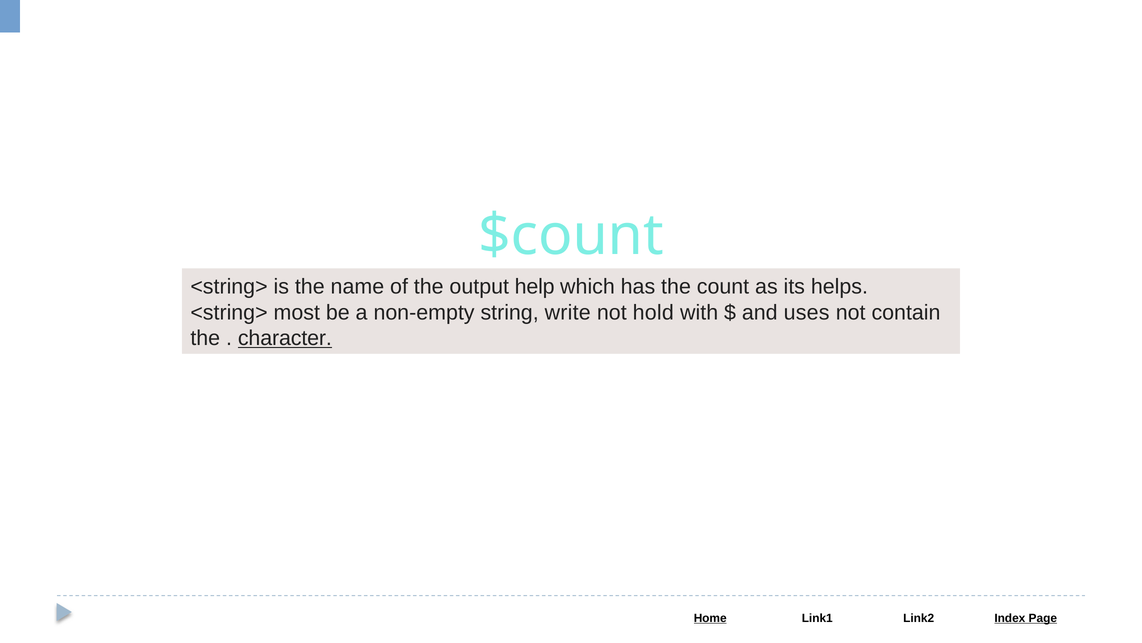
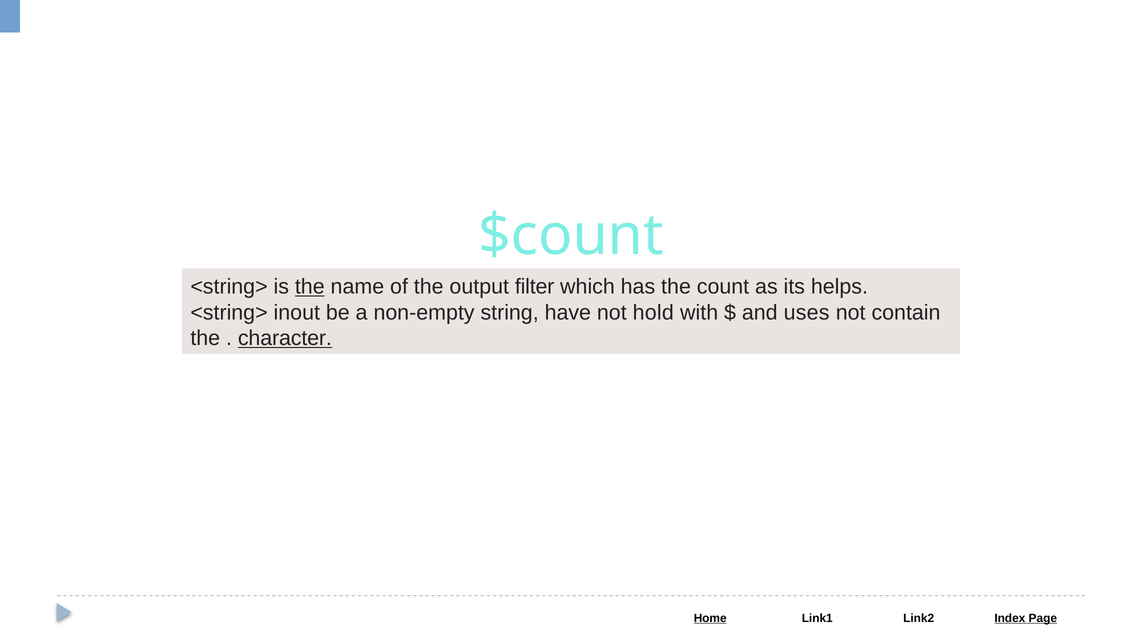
the underline: none -> present (310, 287)
help: help -> filter (535, 287)
most: most -> inout (297, 312)
write: write -> have (568, 312)
